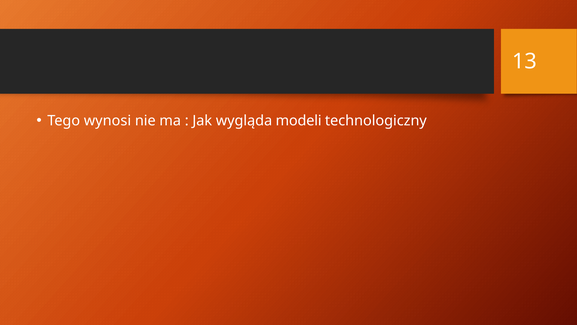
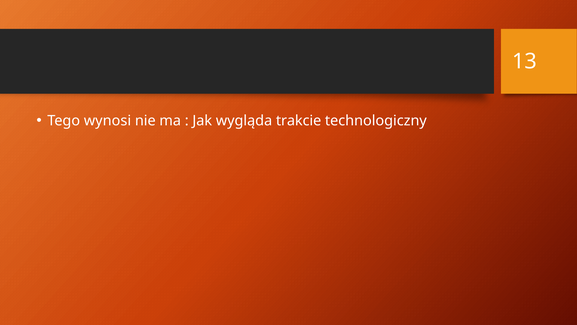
modeli: modeli -> trakcie (299, 120)
